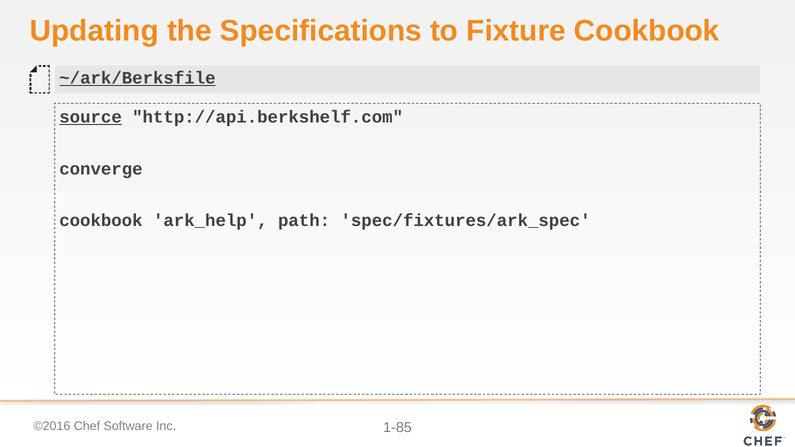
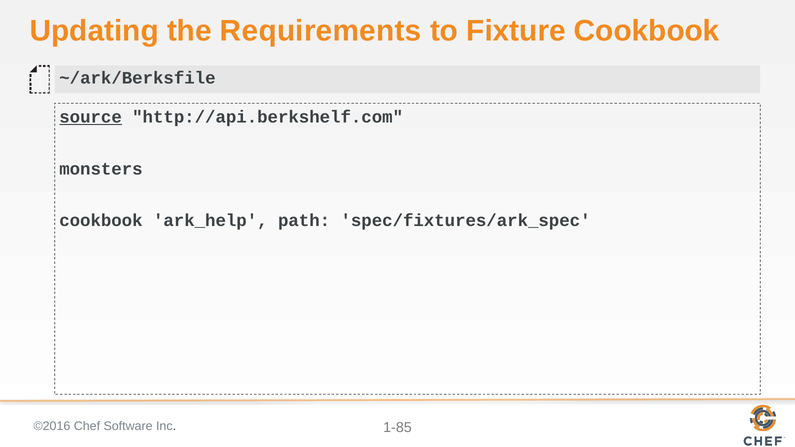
Specifications: Specifications -> Requirements (321, 31)
~/ark/Berksfile underline: present -> none (137, 78)
converge: converge -> monsters (101, 169)
